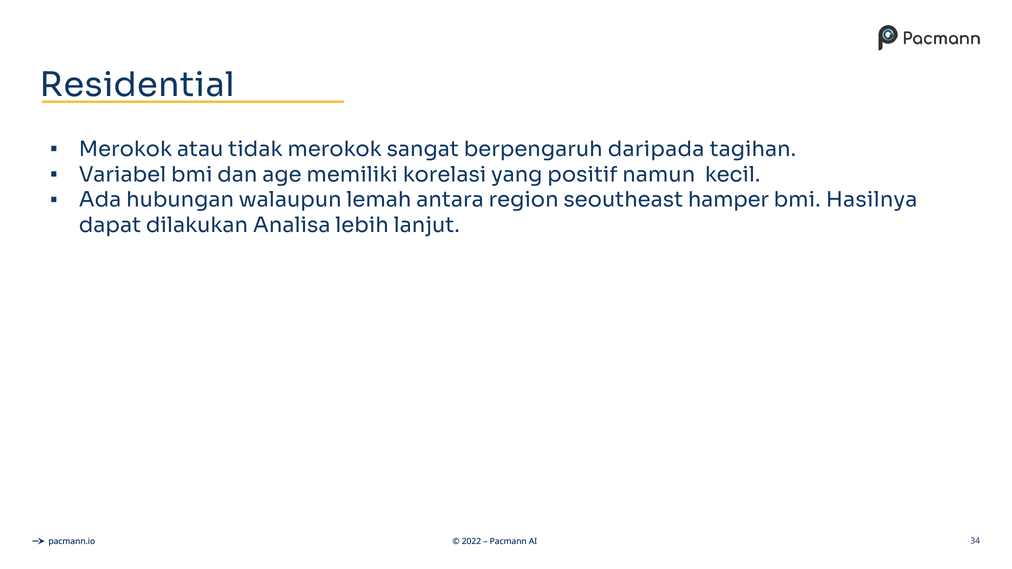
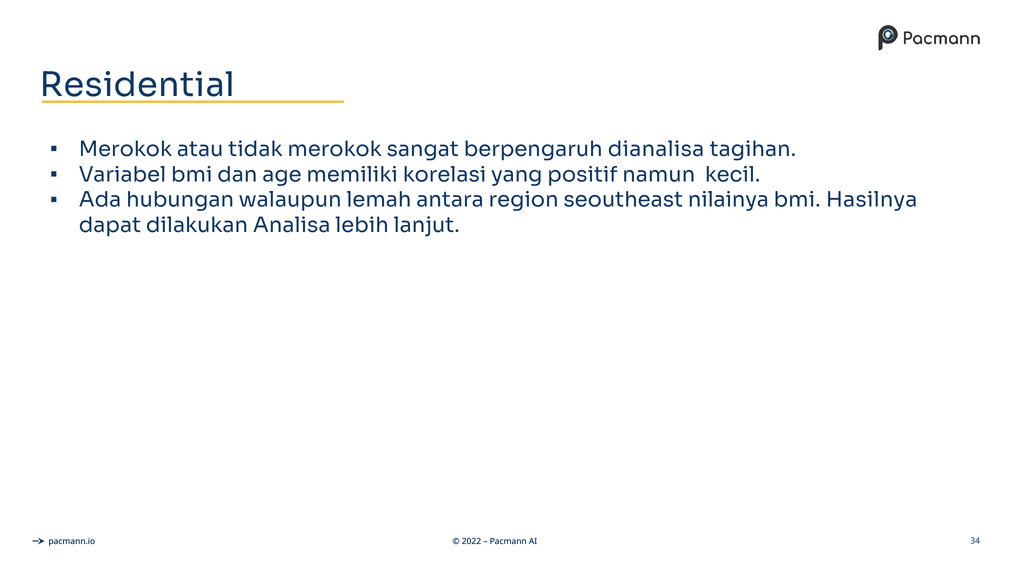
daripada: daripada -> dianalisa (656, 149)
hamper: hamper -> nilainya (728, 200)
